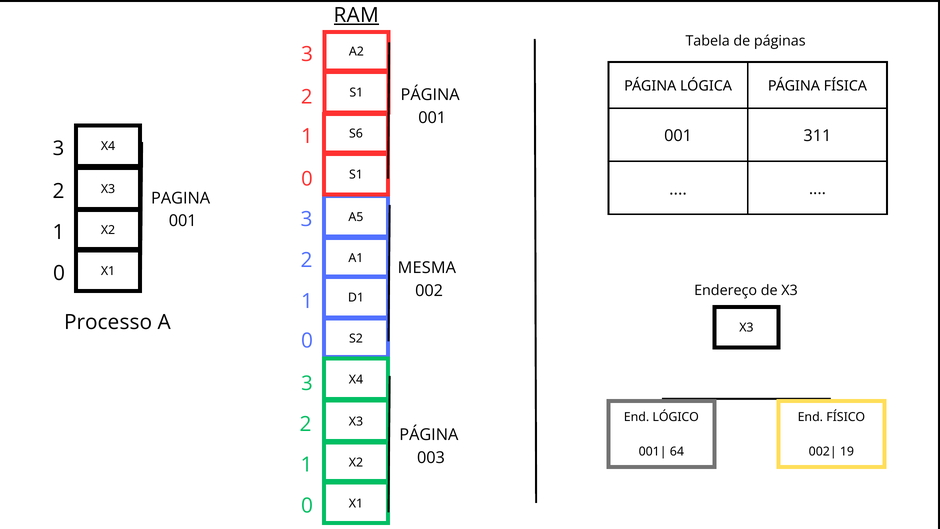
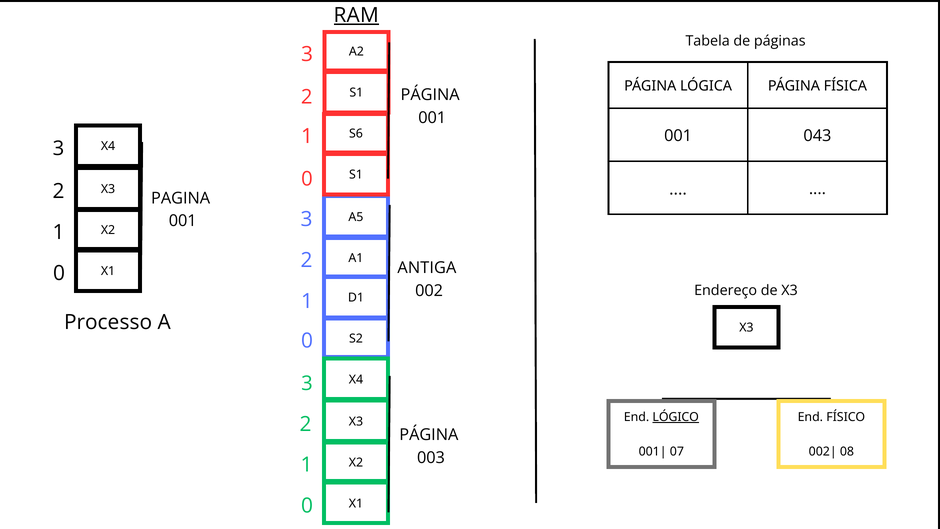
311: 311 -> 043 (817, 136)
MESMA: MESMA -> ANTIGA (427, 268)
LÓGICO underline: none -> present (676, 417)
64: 64 -> 07 (677, 452)
19: 19 -> 08 (847, 452)
